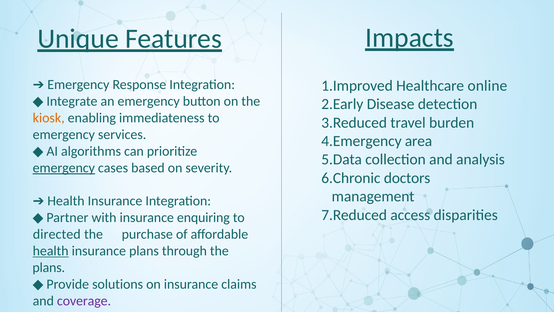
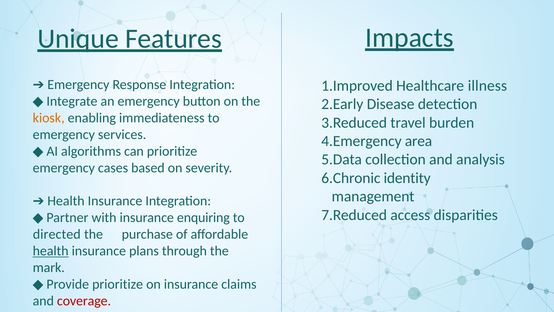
online: online -> illness (487, 86)
emergency underline: present -> none (64, 168)
doctors: doctors -> identity (407, 178)
plans: plans -> mark (49, 267)
solutions: solutions -> prioritize (118, 284)
coverage colour: purple -> red (84, 301)
